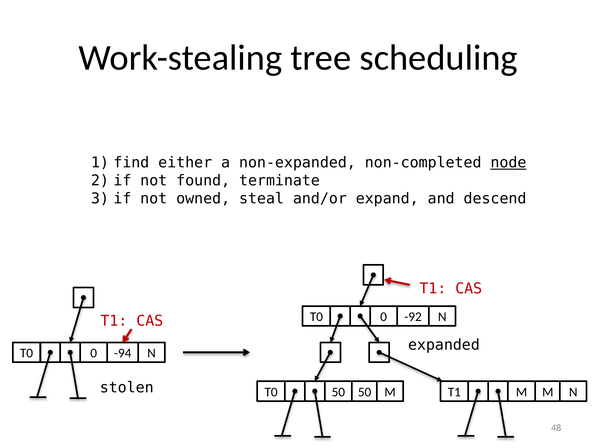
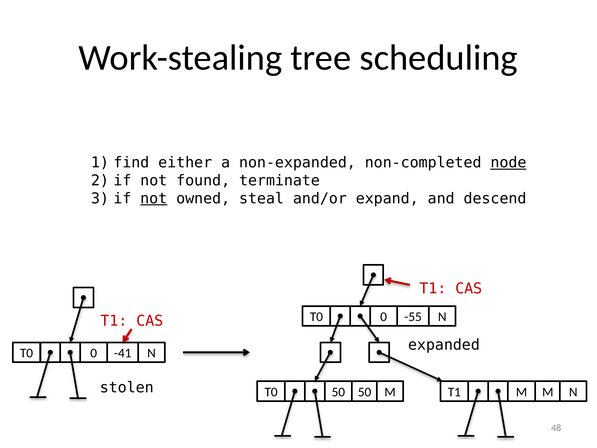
not underline: none -> present (154, 198)
-92: -92 -> -55 (413, 317)
-94: -94 -> -41 (123, 353)
